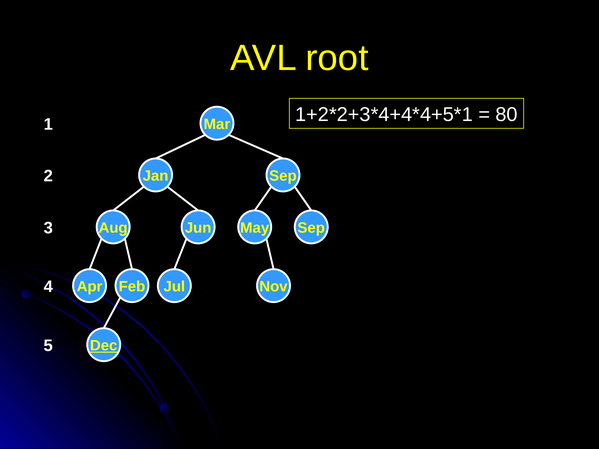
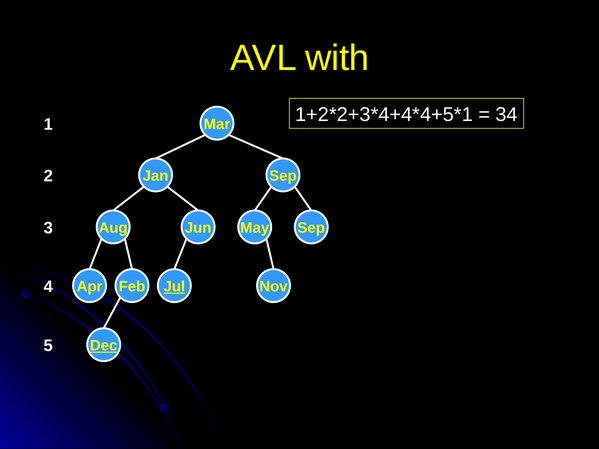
root: root -> with (337, 58)
80: 80 -> 34 (507, 115)
Jul underline: none -> present (174, 287)
